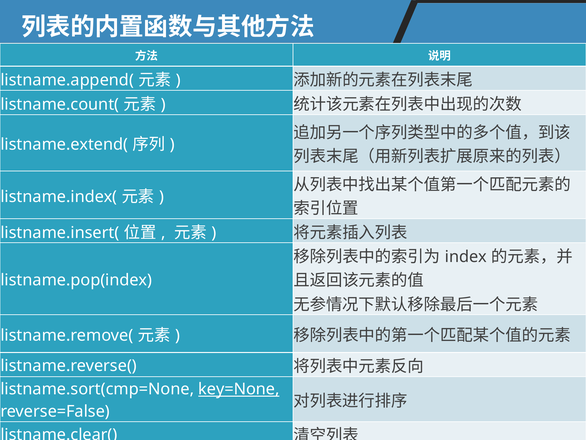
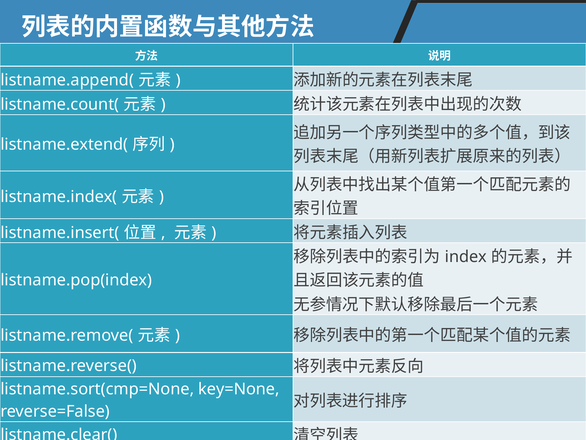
key=None underline: present -> none (239, 389)
